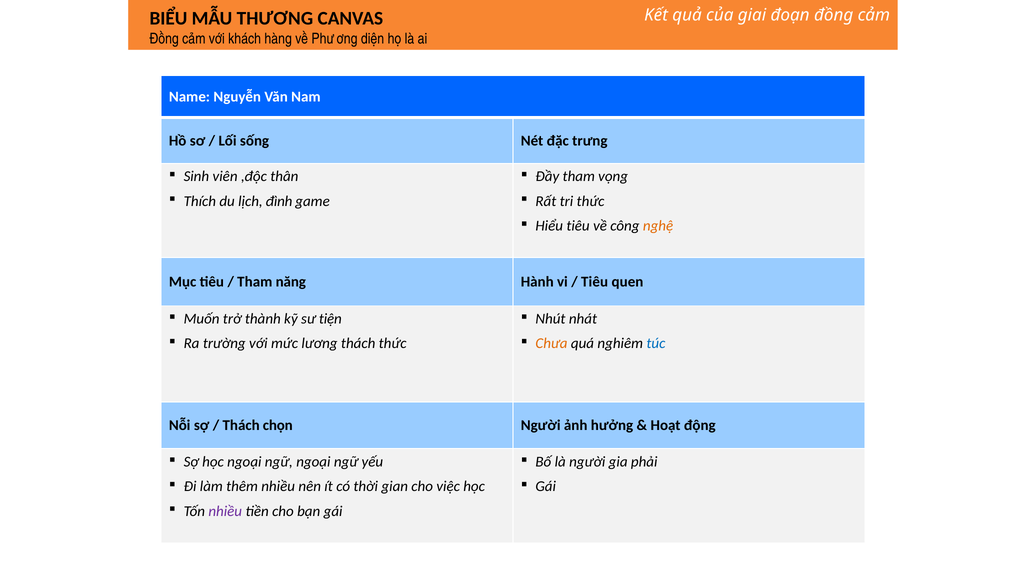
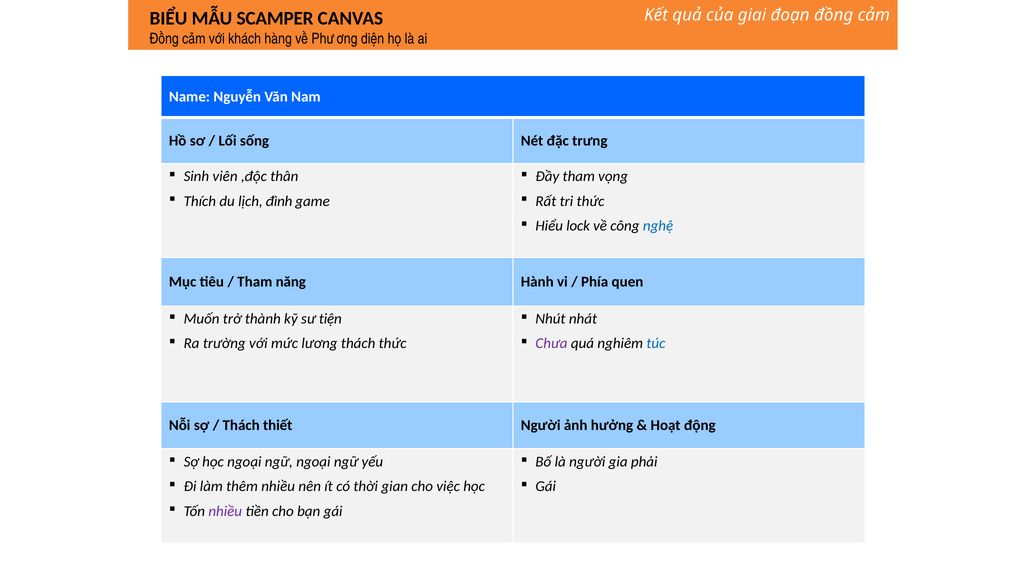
THƯƠNG: THƯƠNG -> SCAMPER (275, 19)
Hiểu tiêu: tiêu -> lock (578, 226)
nghệ colour: orange -> blue (658, 226)
Tiêu: Tiêu -> Phía (595, 282)
Chưa colour: orange -> purple (551, 344)
chọn: chọn -> thiết (278, 426)
